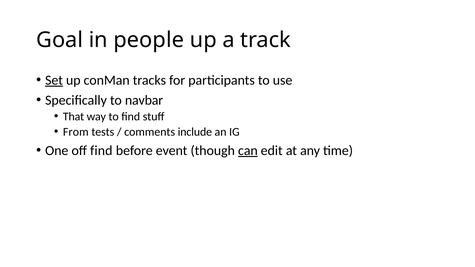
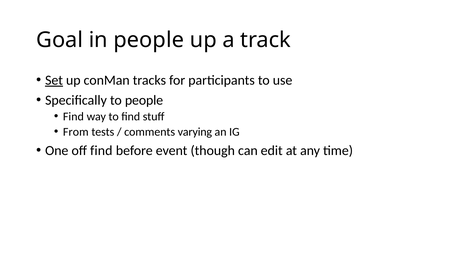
to navbar: navbar -> people (144, 100)
That: That -> Find (73, 117)
include: include -> varying (195, 132)
can underline: present -> none (248, 151)
